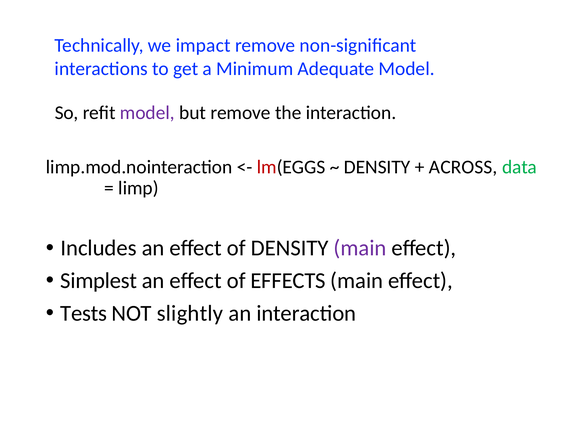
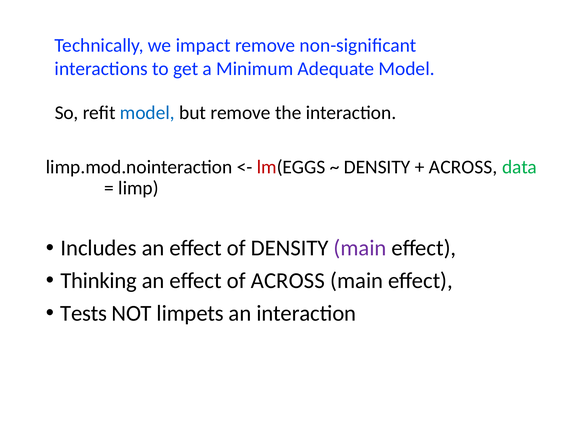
model colour: purple -> blue (147, 112)
Simplest: Simplest -> Thinking (99, 280)
of EFFECTS: EFFECTS -> ACROSS (288, 280)
slightly: slightly -> limpets (190, 313)
